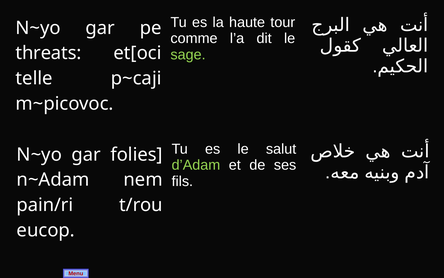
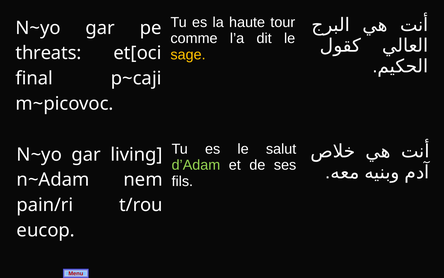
sage colour: light green -> yellow (188, 55)
telle: telle -> final (34, 78)
folies: folies -> living (137, 154)
